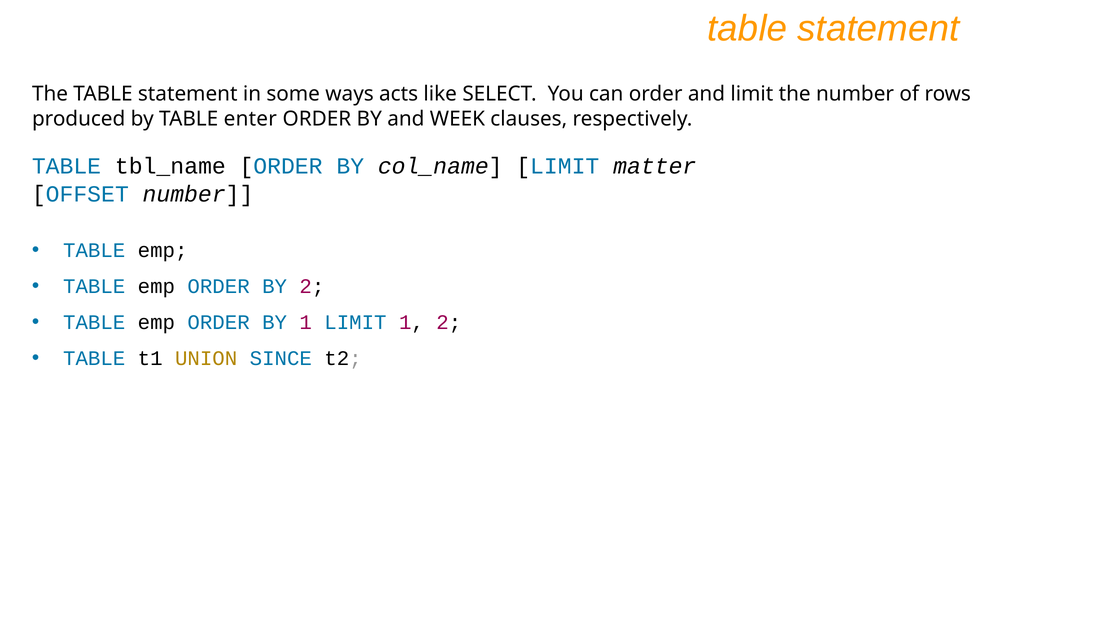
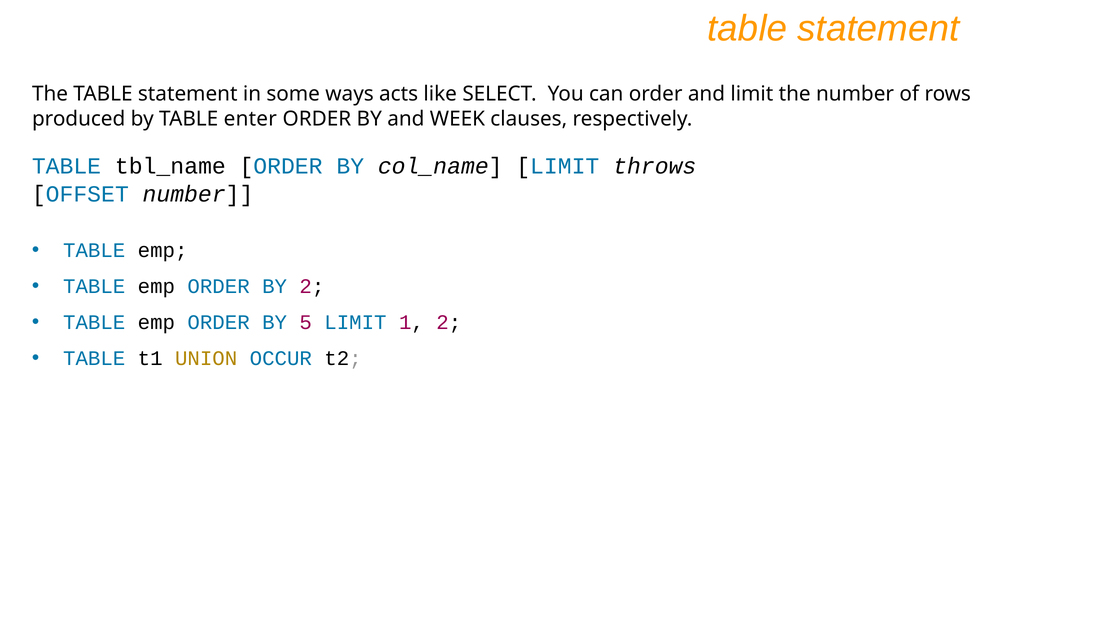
matter: matter -> throws (655, 166)
BY 1: 1 -> 5 (306, 322)
SINCE: SINCE -> OCCUR (281, 358)
